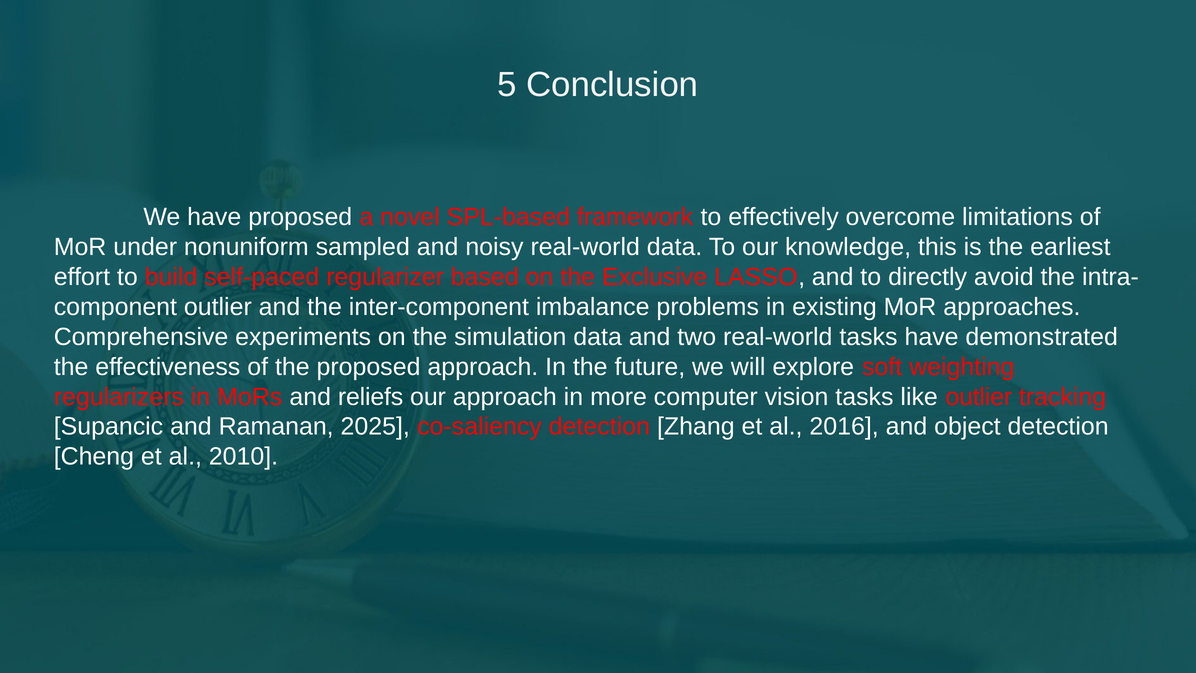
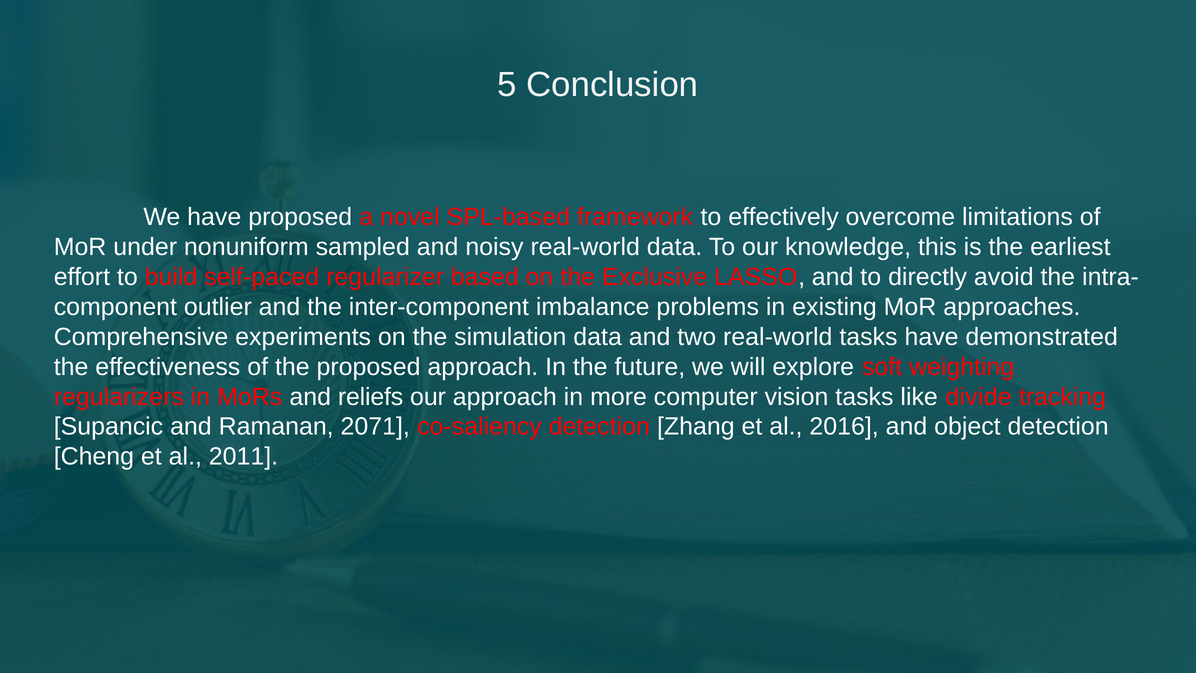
like outlier: outlier -> divide (979, 396)
2025: 2025 -> 2071 (375, 426)
2010: 2010 -> 2011 (244, 456)
